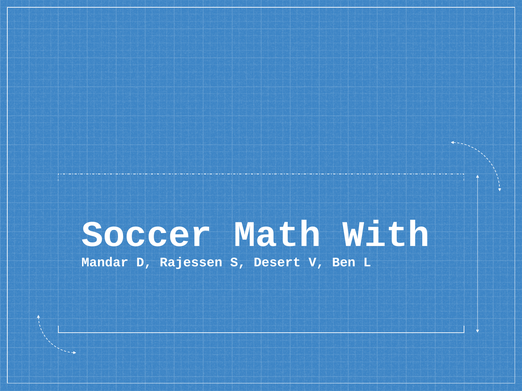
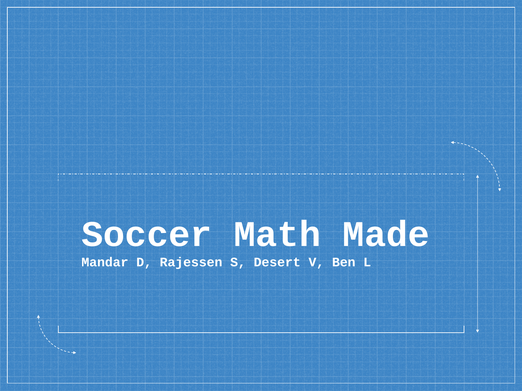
With: With -> Made (386, 235)
